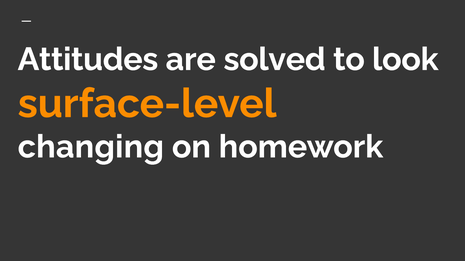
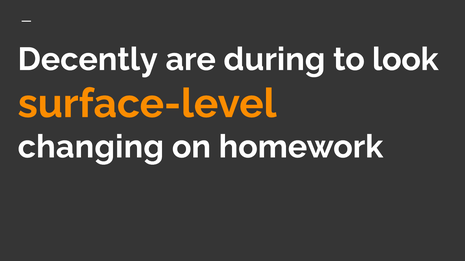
Attitudes: Attitudes -> Decently (88, 60)
solved: solved -> during (274, 60)
